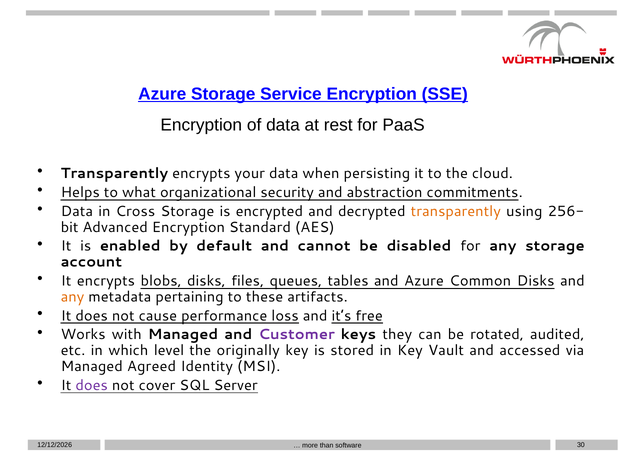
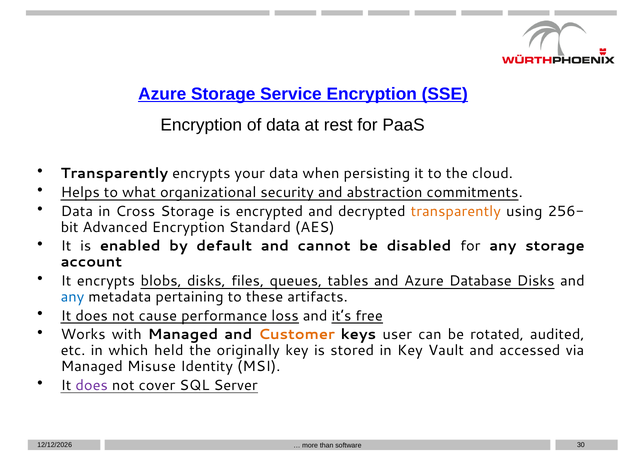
Common: Common -> Database (480, 281)
any colour: orange -> blue (72, 297)
Customer colour: purple -> orange (297, 335)
they: they -> user (397, 335)
level: level -> held (169, 351)
Agreed: Agreed -> Misuse (152, 367)
